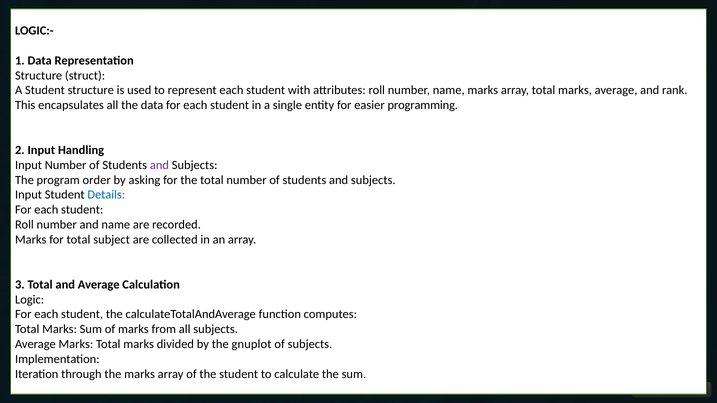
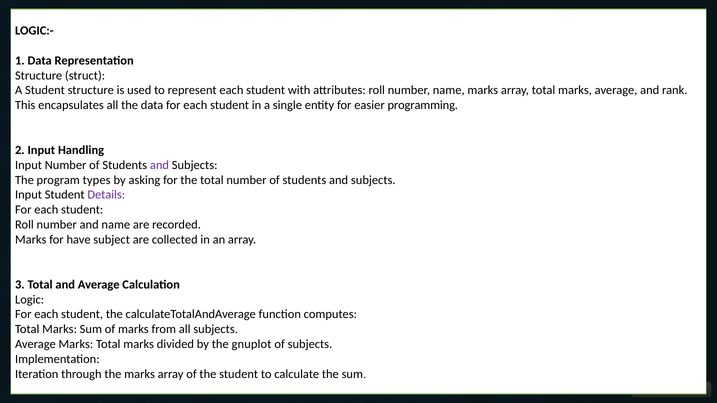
order: order -> types (97, 180)
Details colour: blue -> purple (106, 195)
for total: total -> have (79, 240)
